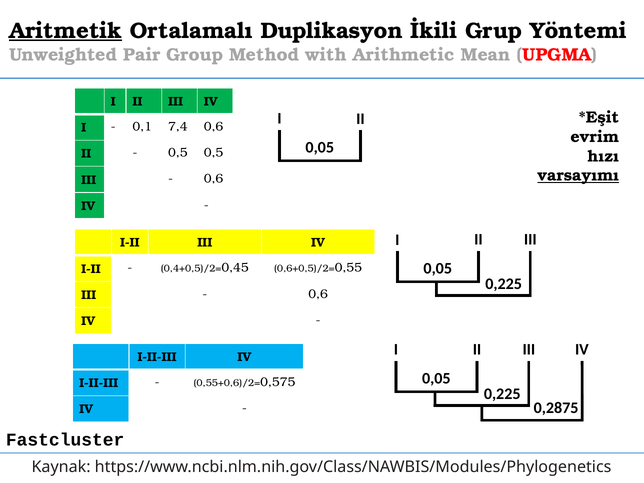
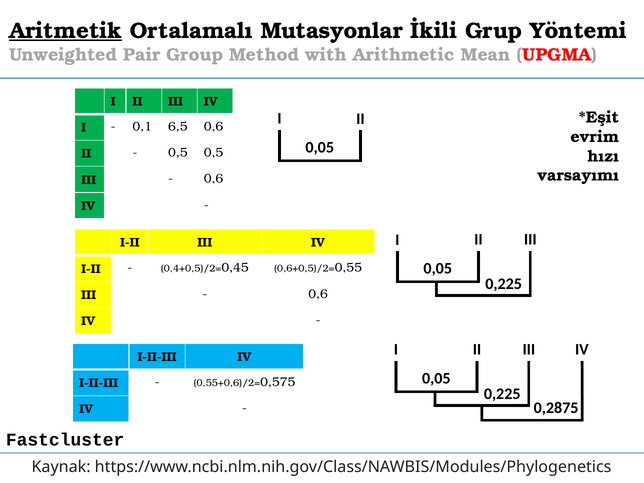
Duplikasyon: Duplikasyon -> Mutasyonlar (332, 31)
7,4: 7,4 -> 6,5 (178, 127)
varsayımı underline: present -> none (578, 176)
